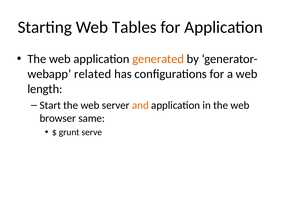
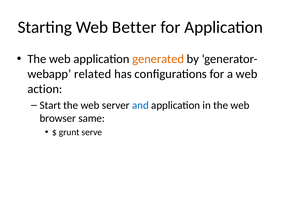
Tables: Tables -> Better (134, 27)
length: length -> action (45, 89)
and colour: orange -> blue (140, 105)
